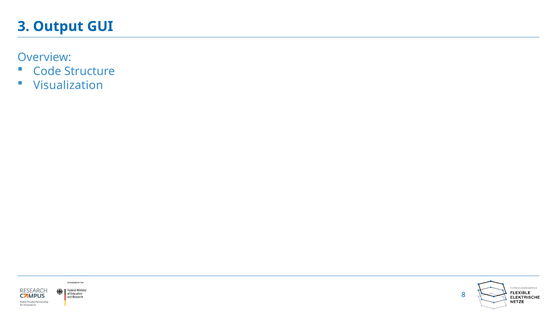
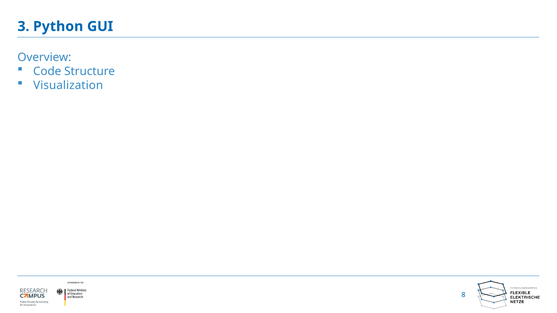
Output: Output -> Python (58, 26)
